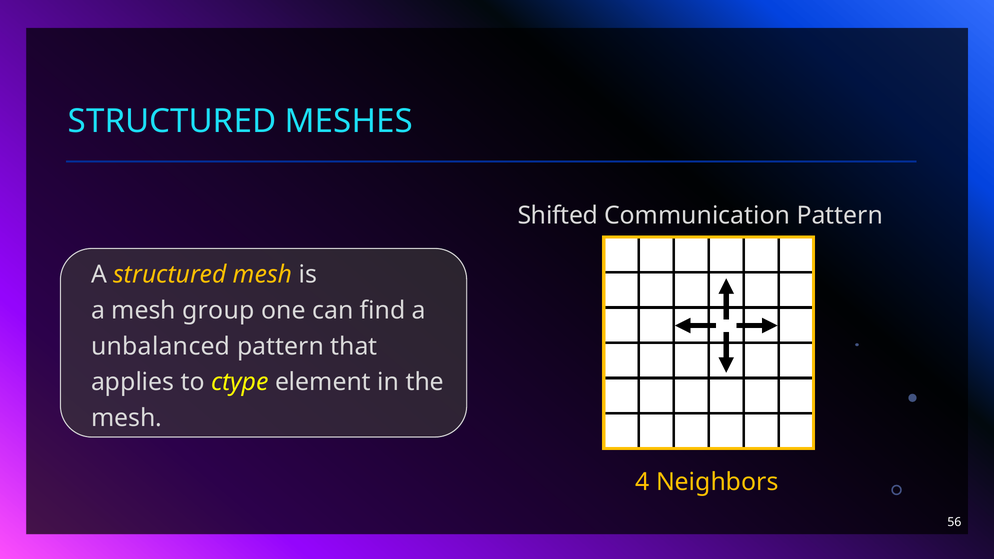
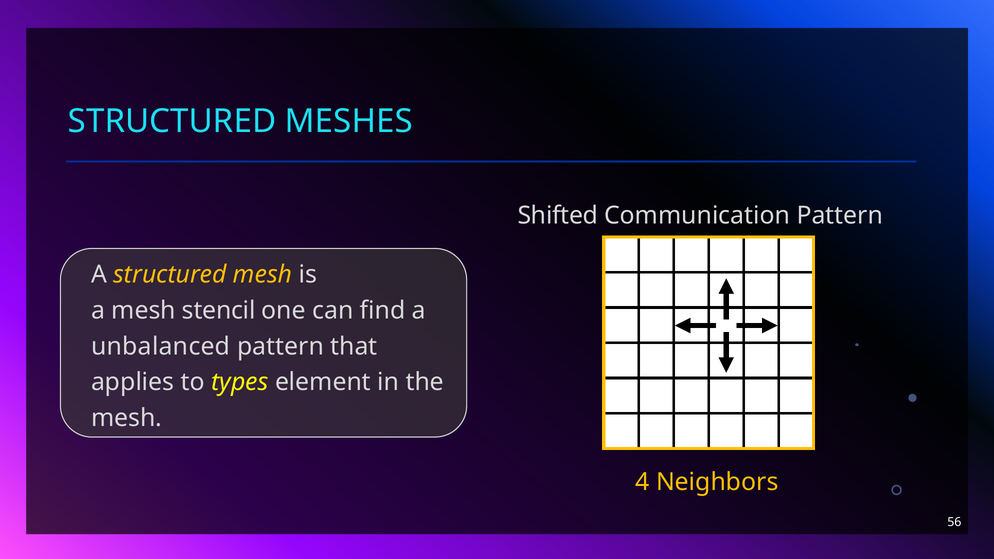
group: group -> stencil (219, 311)
ctype: ctype -> types (240, 382)
